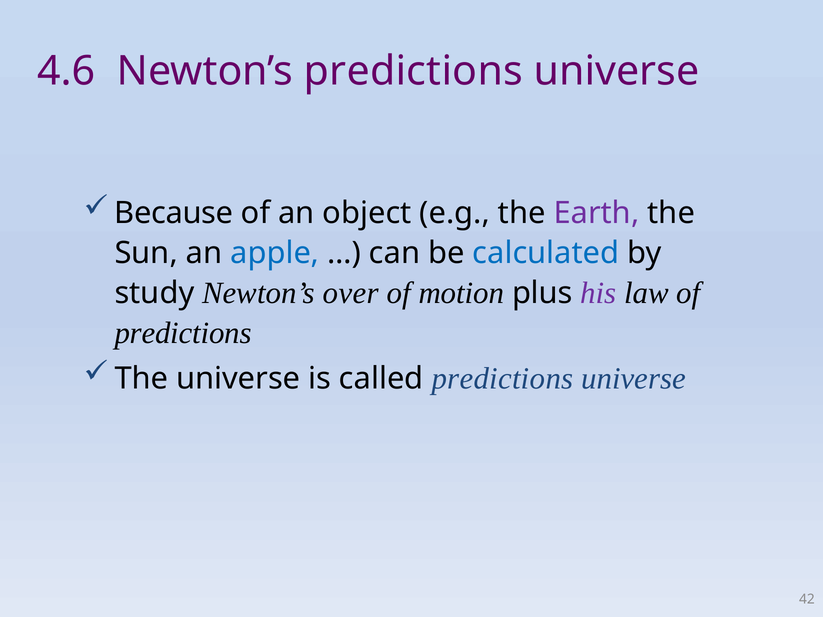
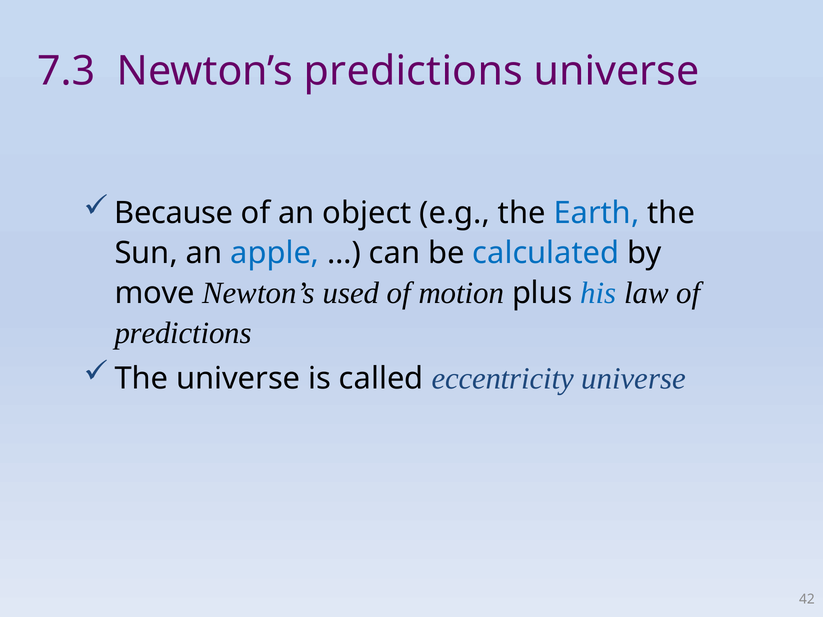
4.6: 4.6 -> 7.3 (66, 71)
Earth colour: purple -> blue (596, 213)
study: study -> move (155, 293)
over: over -> used (351, 293)
his colour: purple -> blue (598, 293)
called predictions: predictions -> eccentricity (503, 379)
